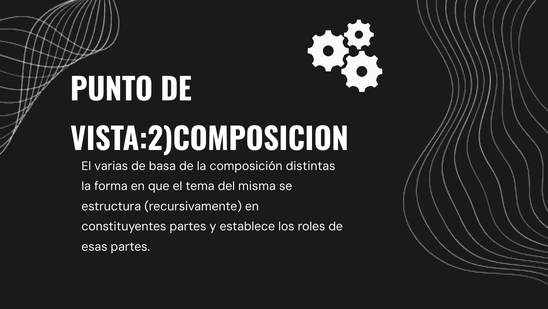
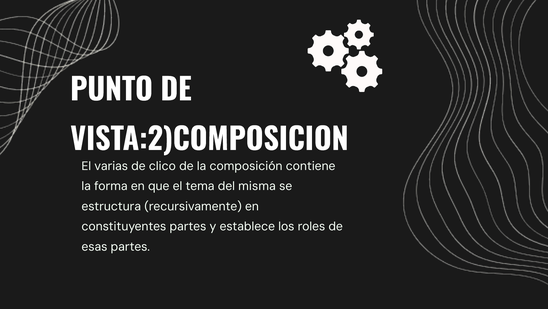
basa: basa -> clico (162, 166)
distintas: distintas -> contiene (311, 166)
